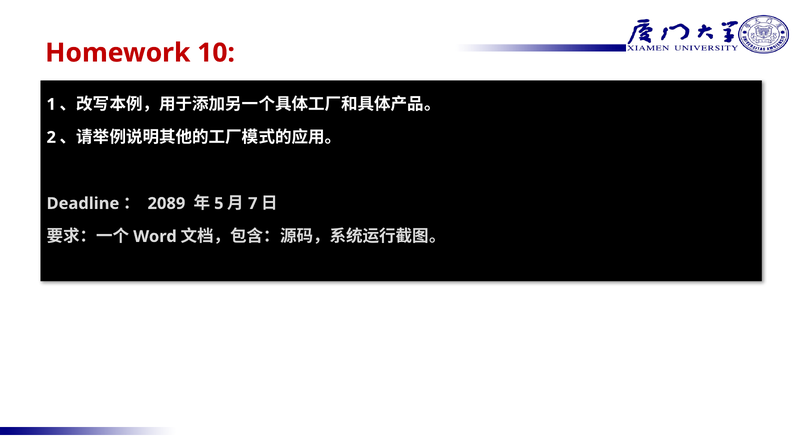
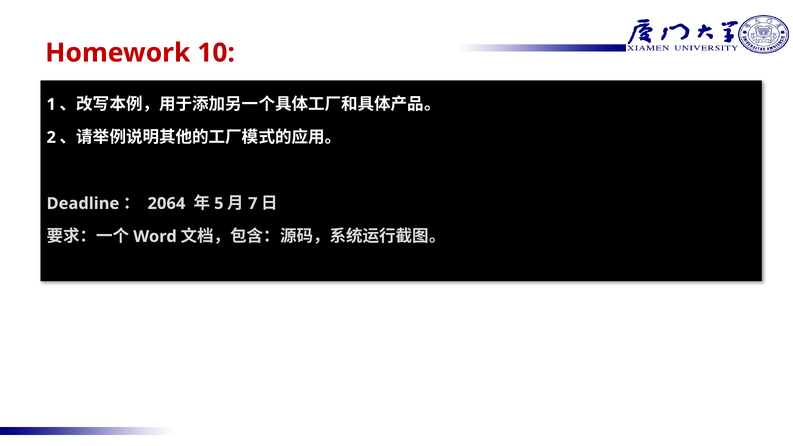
2089: 2089 -> 2064 (166, 204)
